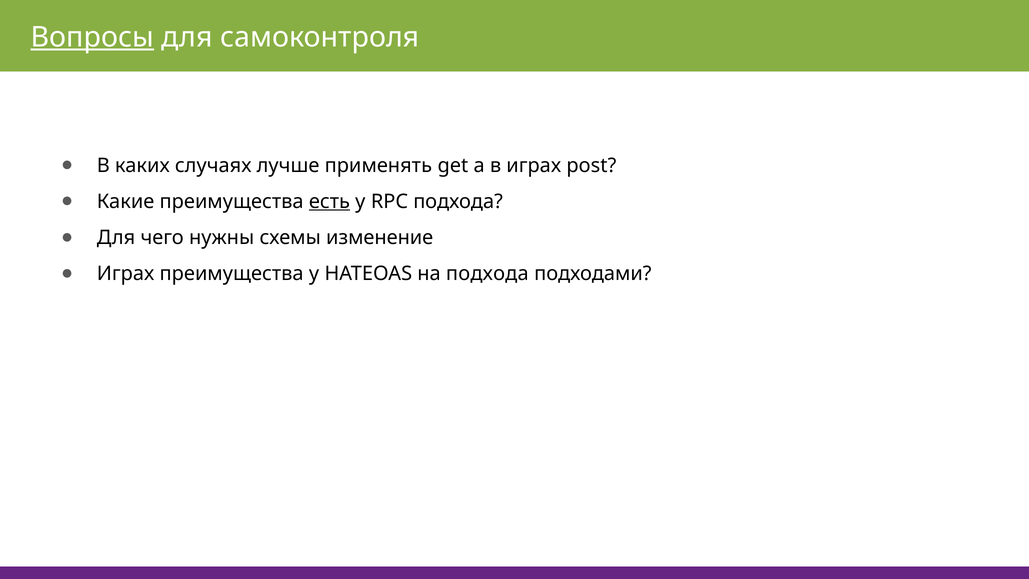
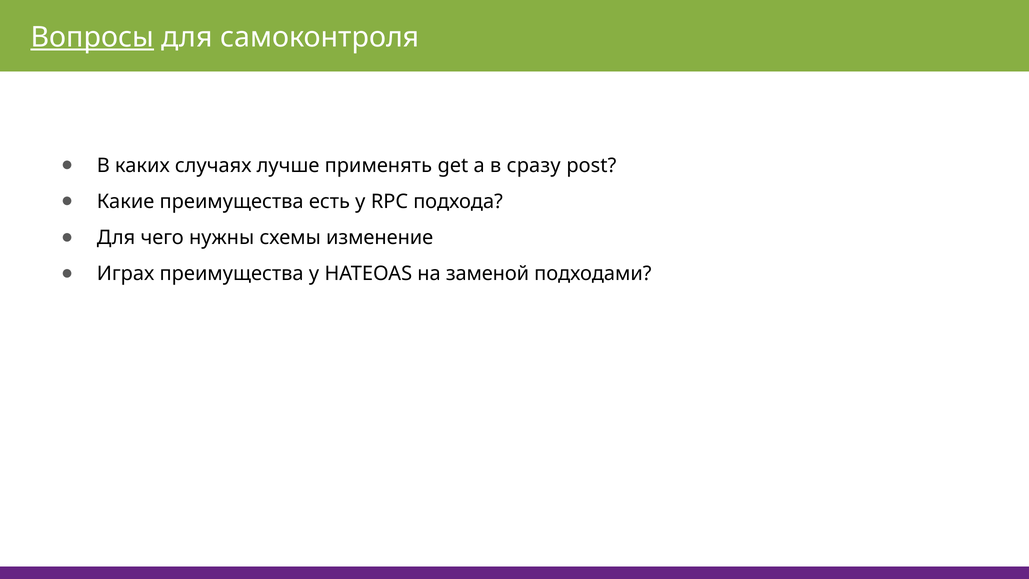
в играх: играх -> сразу (534, 165)
есть underline: present -> none (329, 201)
на подхода: подхода -> заменой (488, 273)
